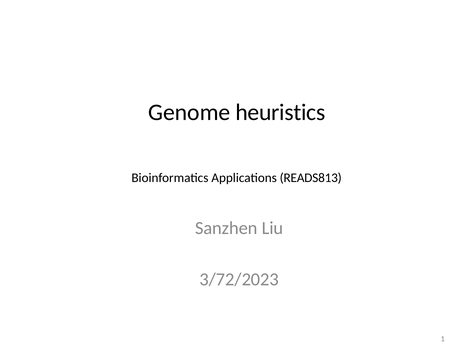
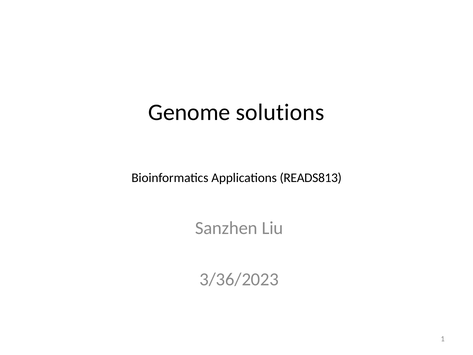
heuristics: heuristics -> solutions (280, 112)
3/72/2023: 3/72/2023 -> 3/36/2023 (239, 279)
